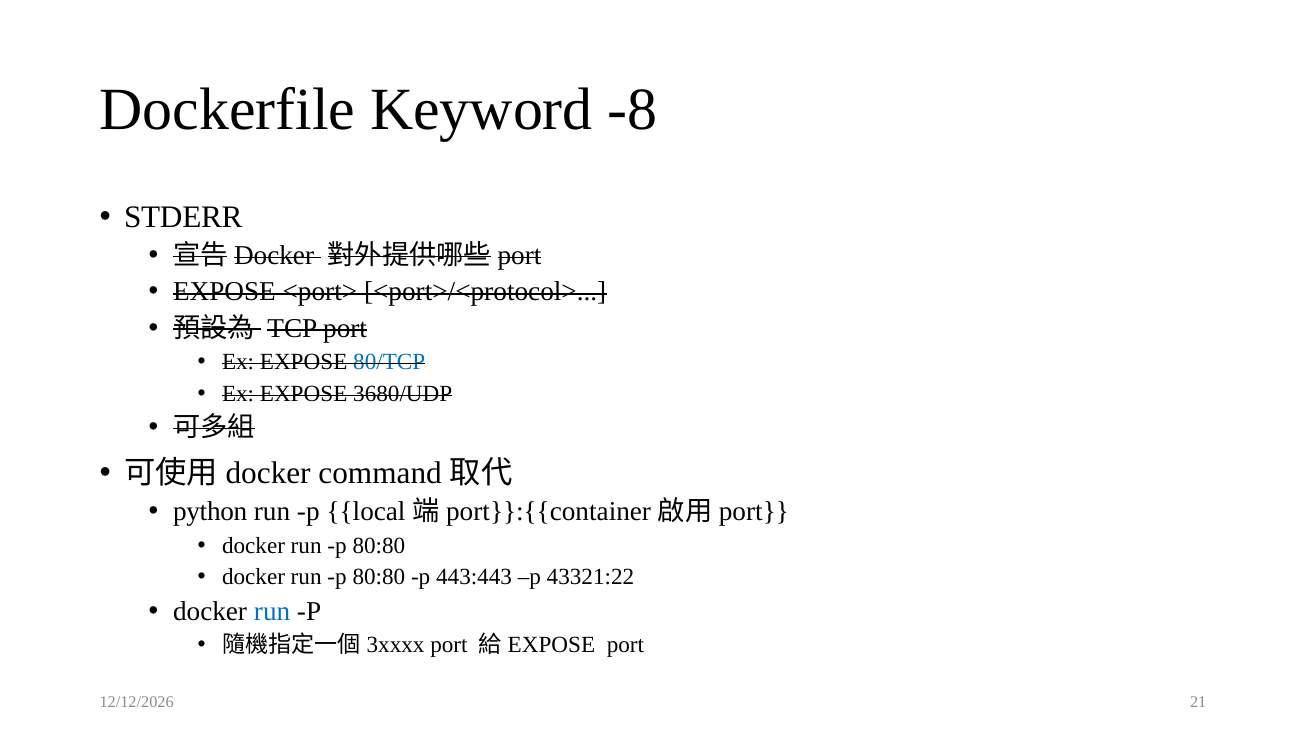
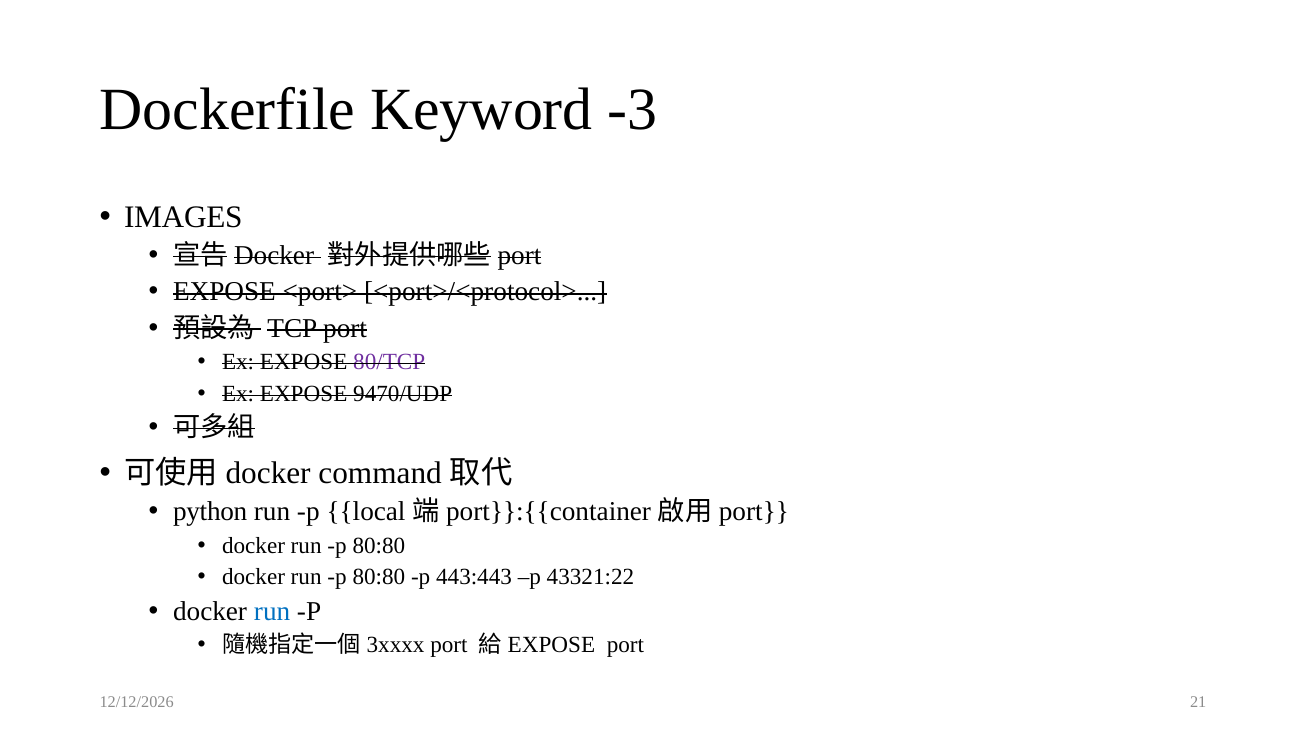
-8: -8 -> -3 (633, 110)
STDERR: STDERR -> IMAGES (183, 217)
80/TCP colour: blue -> purple (389, 362)
3680/UDP: 3680/UDP -> 9470/UDP (403, 394)
